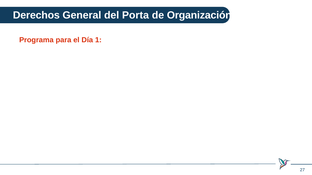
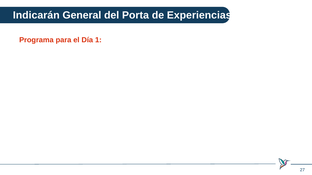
Derechos: Derechos -> Indicarán (36, 15)
Organización: Organización -> Experiencias (199, 15)
